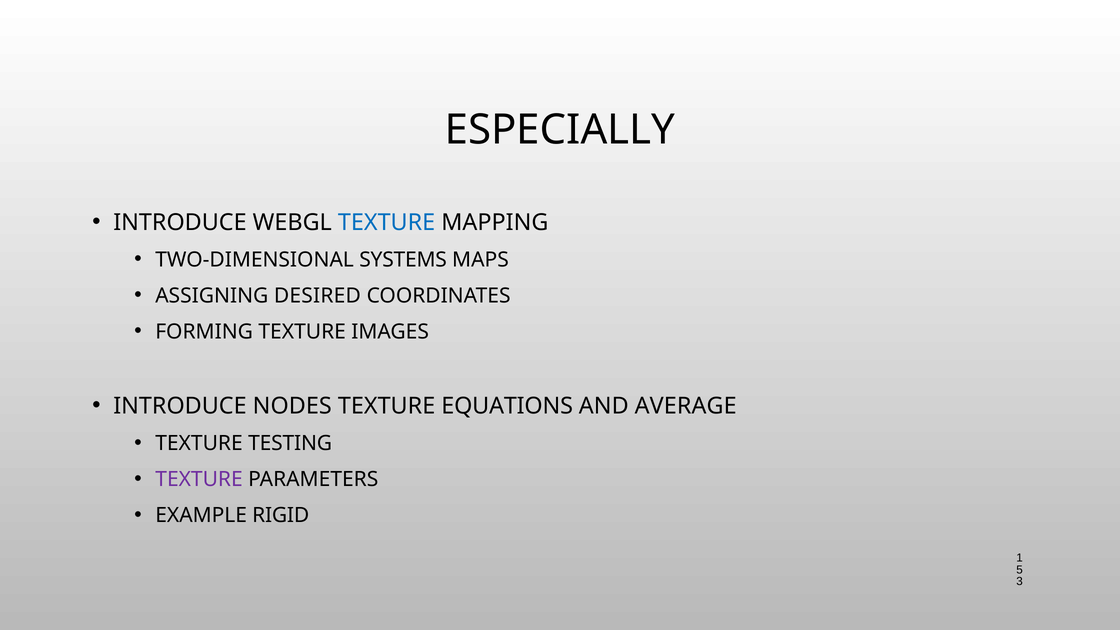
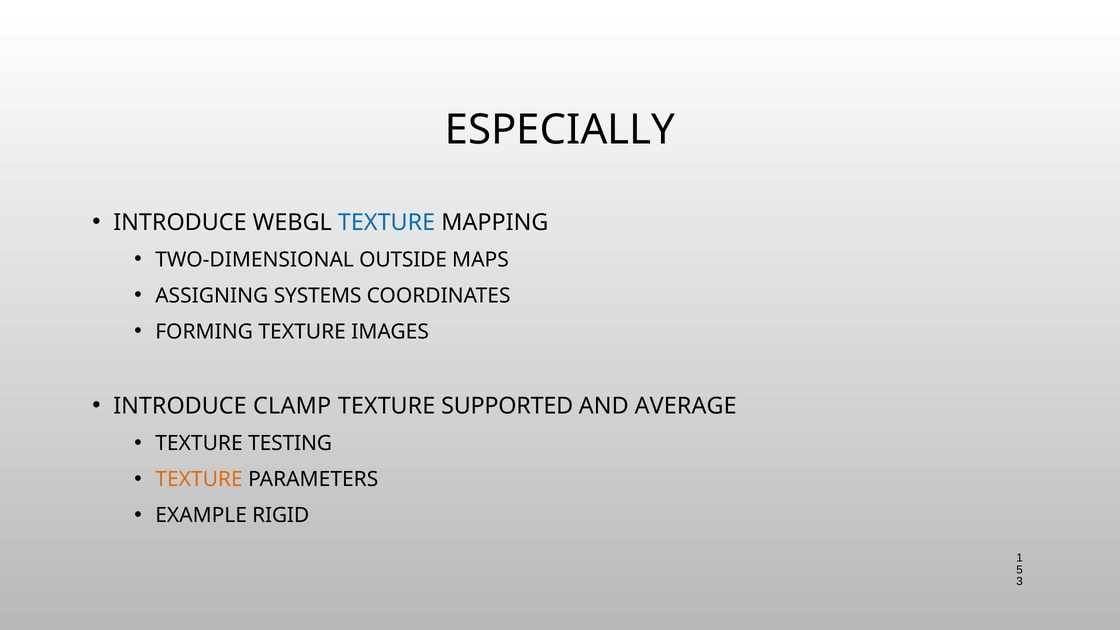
SYSTEMS: SYSTEMS -> OUTSIDE (403, 260)
DESIRED: DESIRED -> SYSTEMS (318, 296)
NODES: NODES -> CLAMP (292, 406)
EQUATIONS: EQUATIONS -> SUPPORTED (507, 406)
TEXTURE colour: purple -> orange (199, 479)
